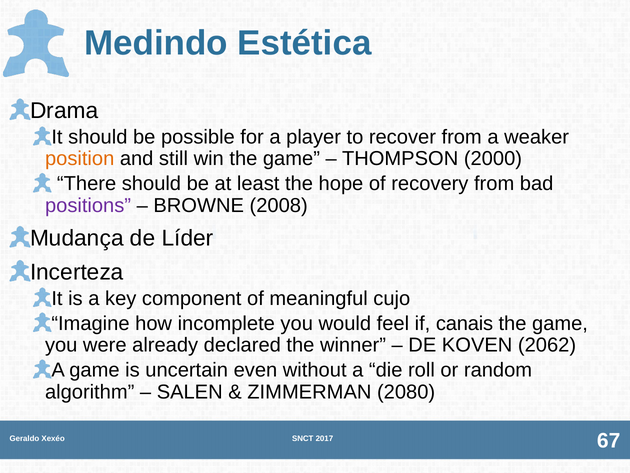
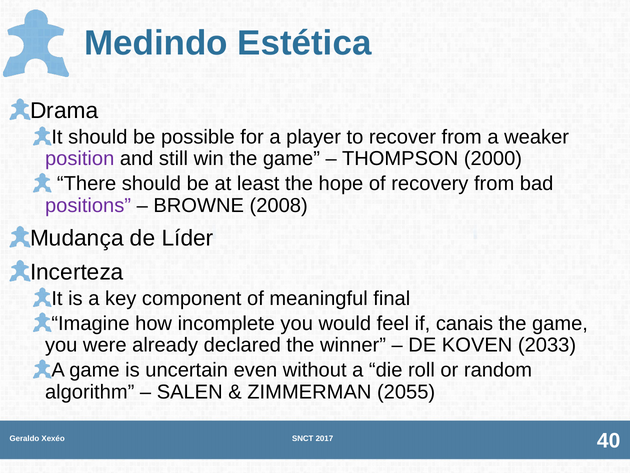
position colour: orange -> purple (80, 159)
cujo: cujo -> final (392, 298)
2062: 2062 -> 2033 (547, 345)
2080: 2080 -> 2055 (406, 392)
67: 67 -> 40 (609, 440)
